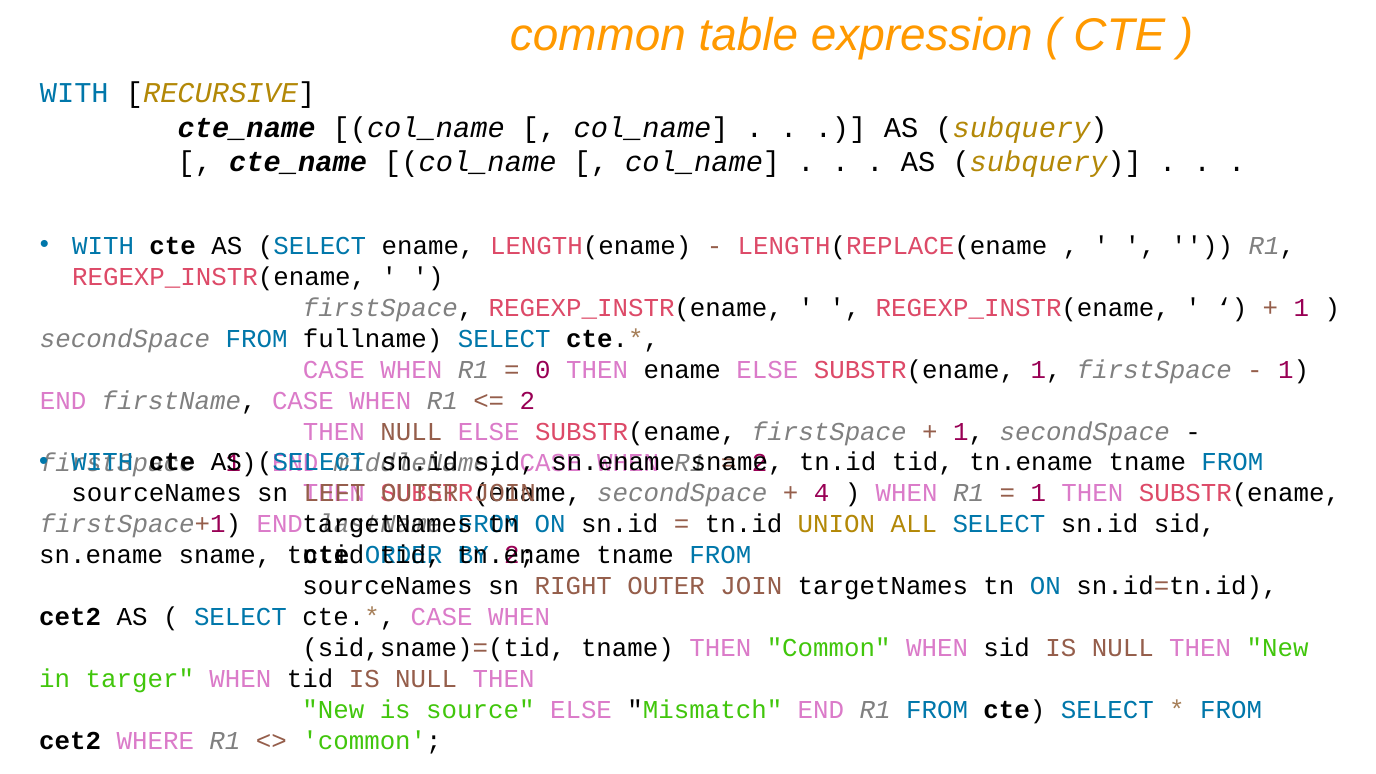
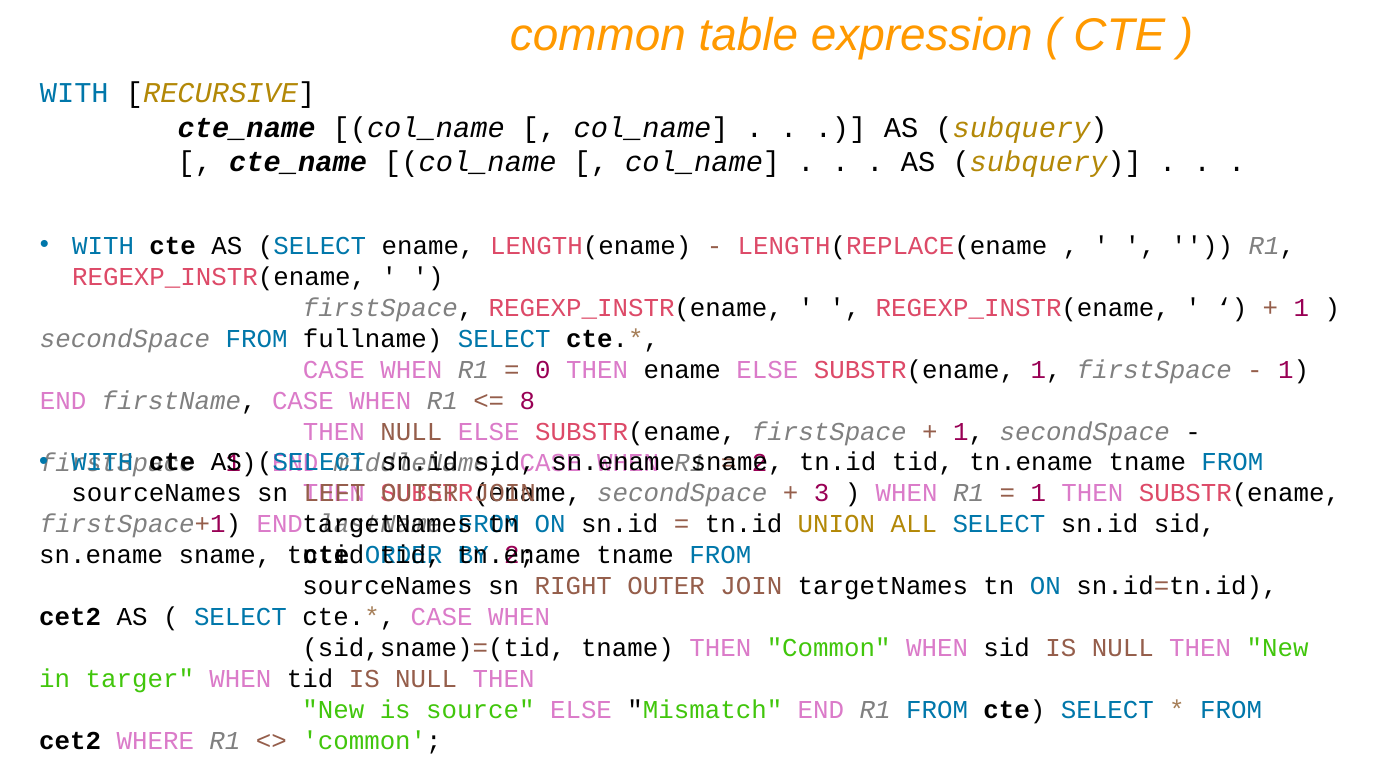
2: 2 -> 8 (527, 401)
4: 4 -> 3 (822, 493)
